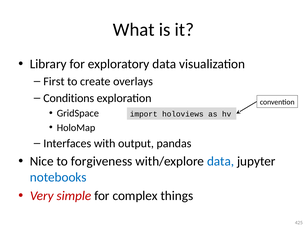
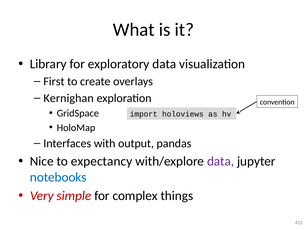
Conditions: Conditions -> Kernighan (69, 98)
forgiveness: forgiveness -> expectancy (102, 162)
data colour: blue -> purple (221, 162)
